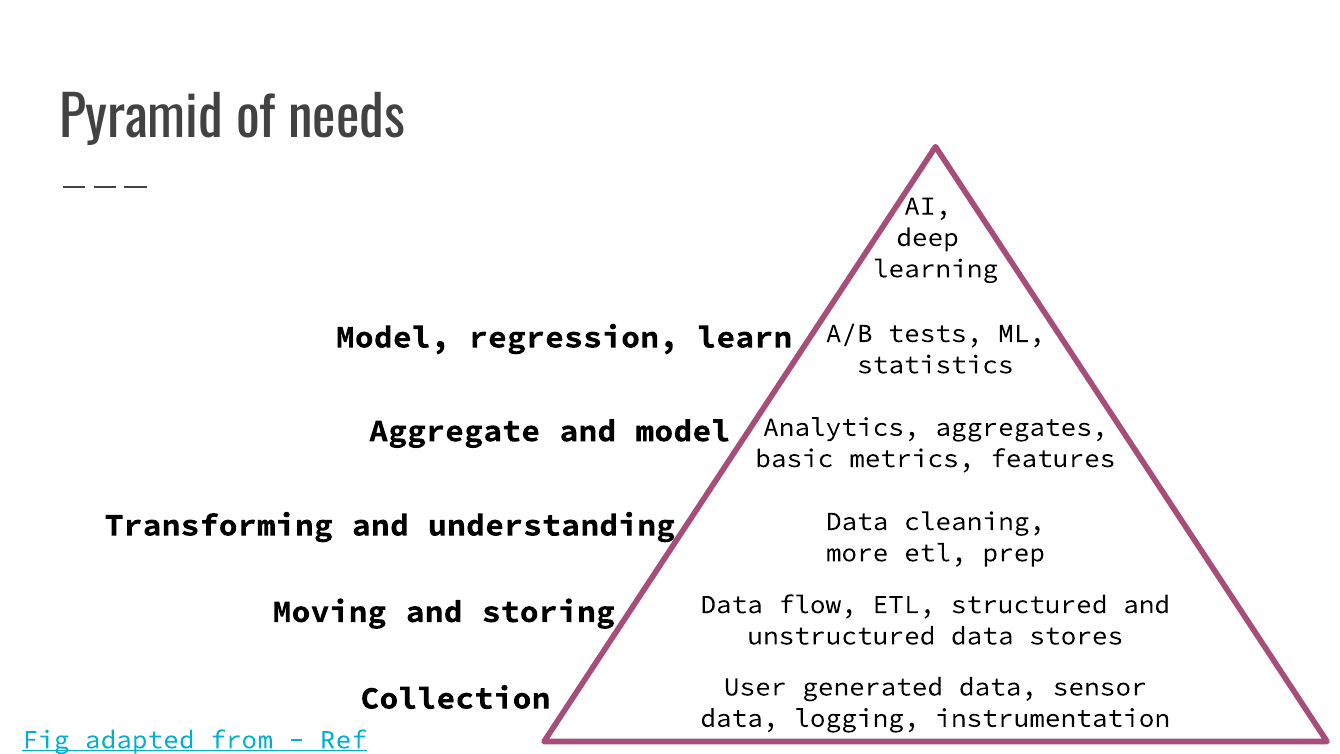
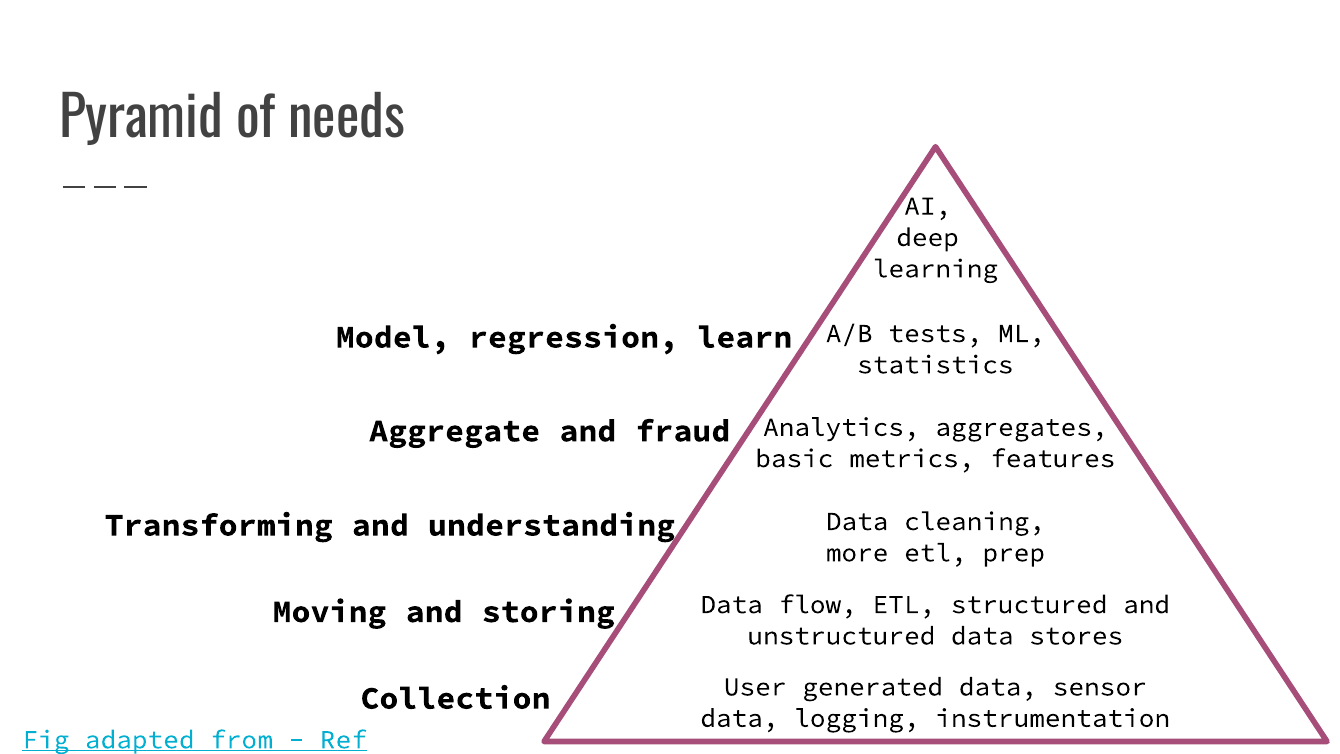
and model: model -> fraud (683, 431)
